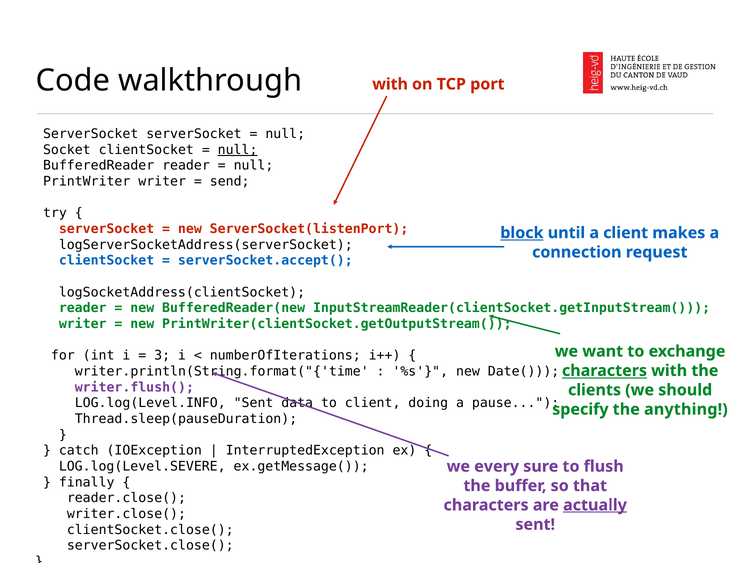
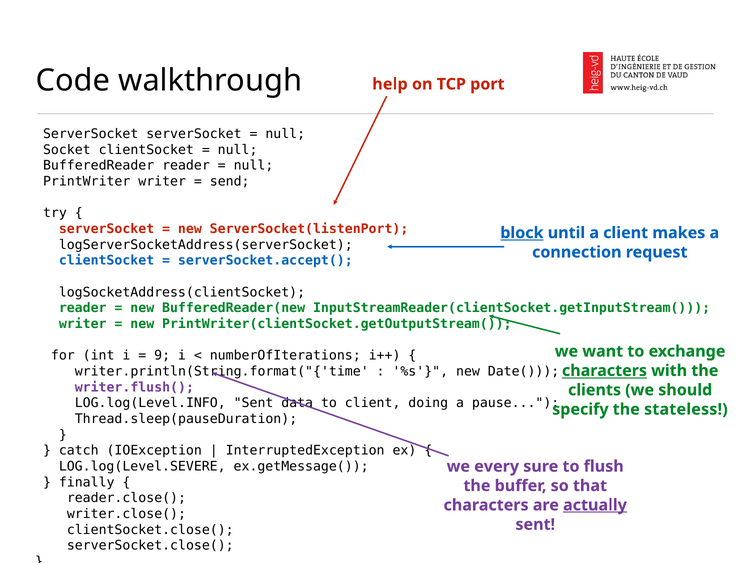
with: with -> help (390, 84)
null underline: present -> none (238, 150)
3: 3 -> 9 (162, 356)
anything: anything -> stateless (686, 410)
